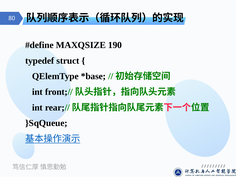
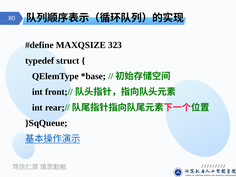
190: 190 -> 323 (115, 45)
